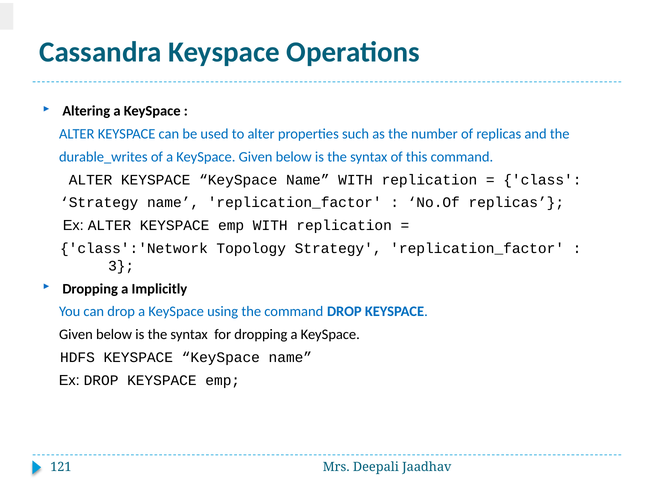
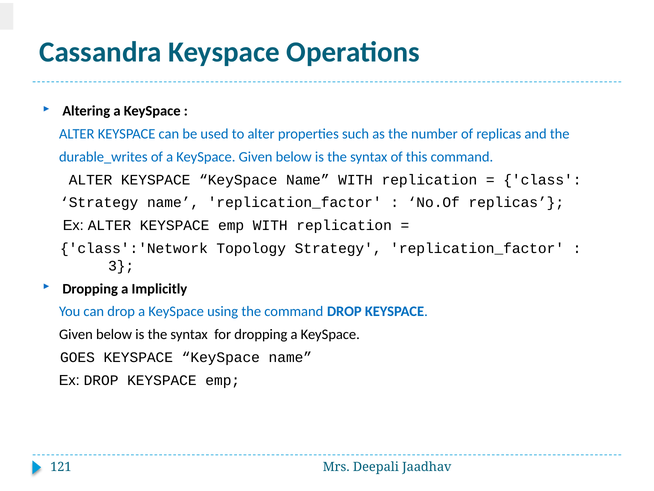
HDFS: HDFS -> GOES (77, 357)
